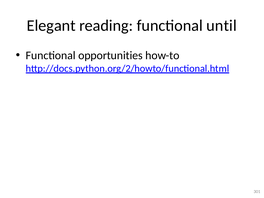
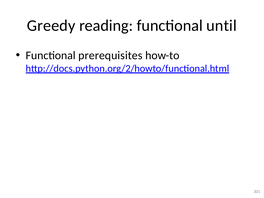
Elegant: Elegant -> Greedy (51, 26)
opportunities: opportunities -> prerequisites (110, 55)
